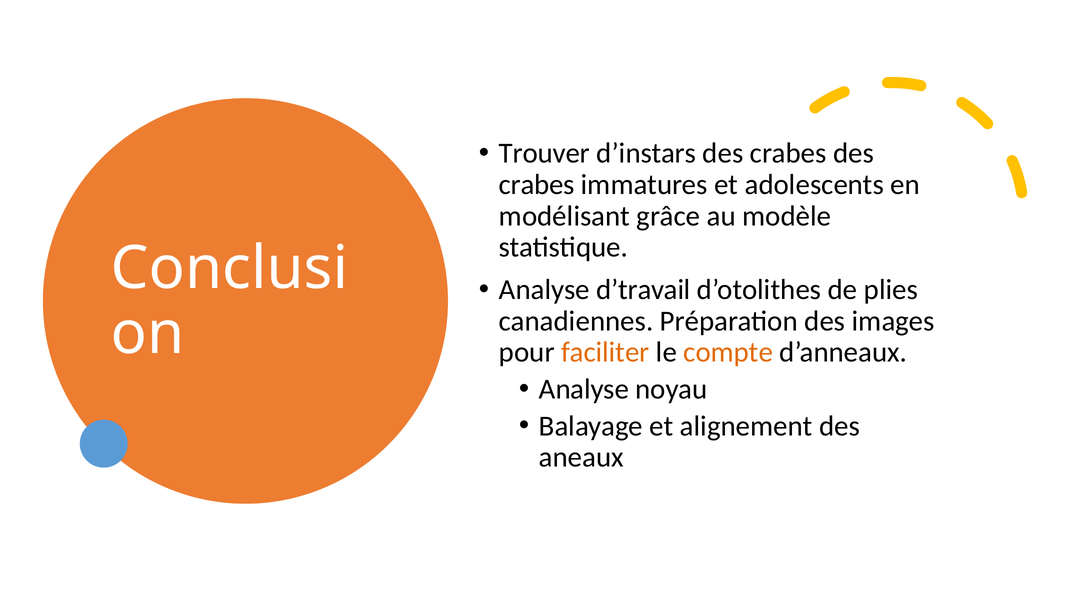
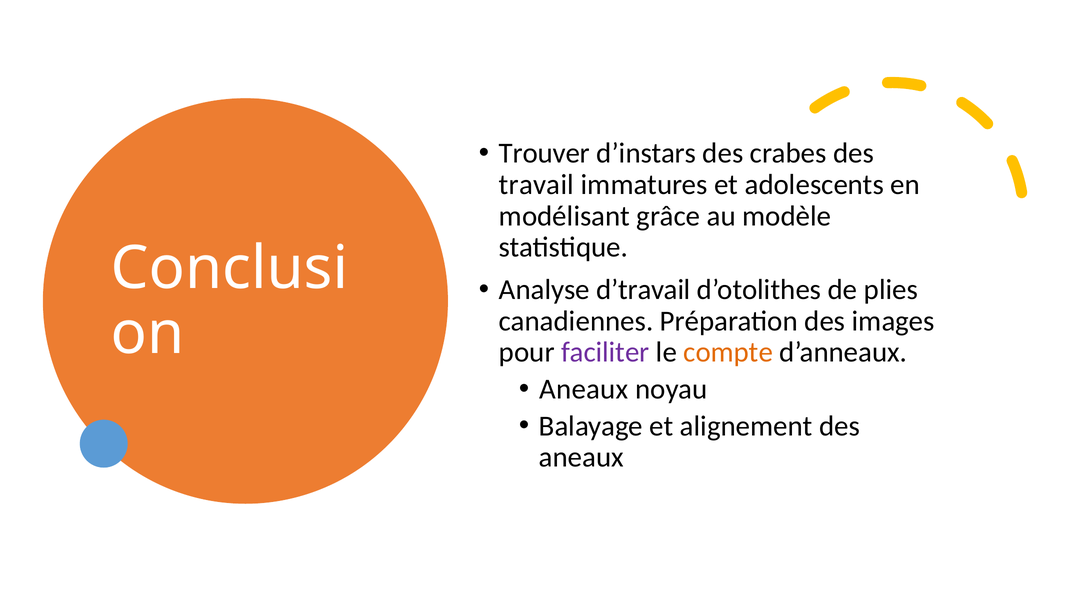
crabes: crabes -> travail (536, 185)
faciliter colour: orange -> purple (605, 352)
Analyse: Analyse -> Aneaux (584, 389)
